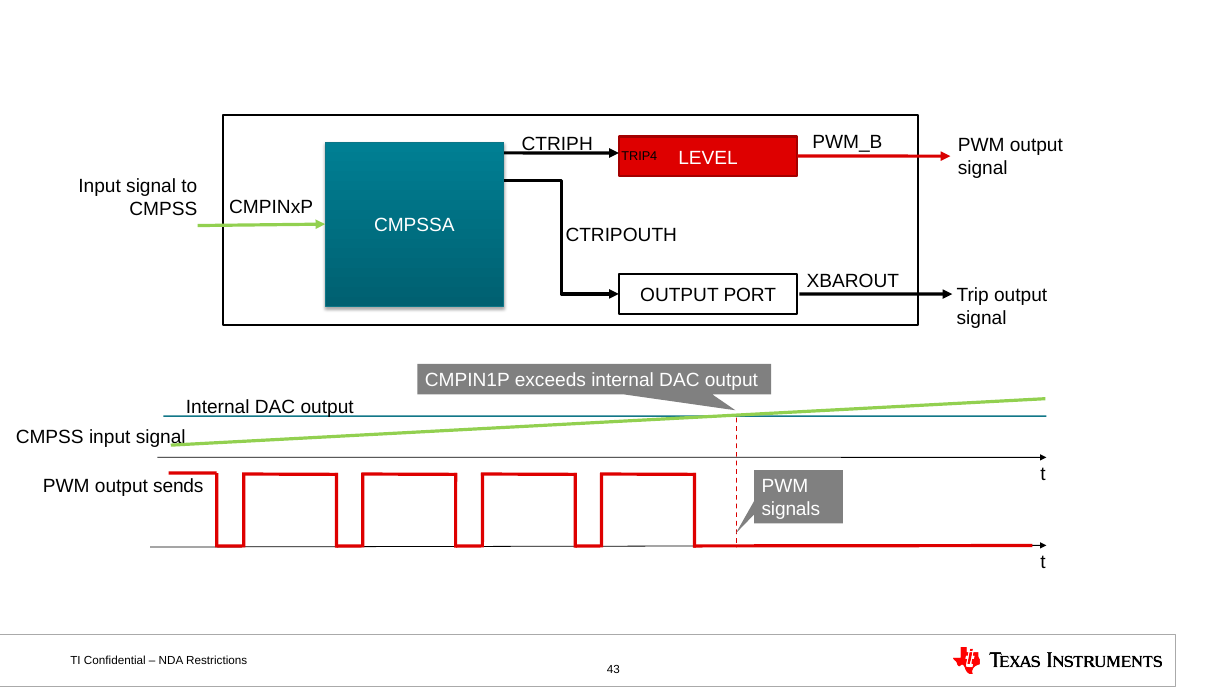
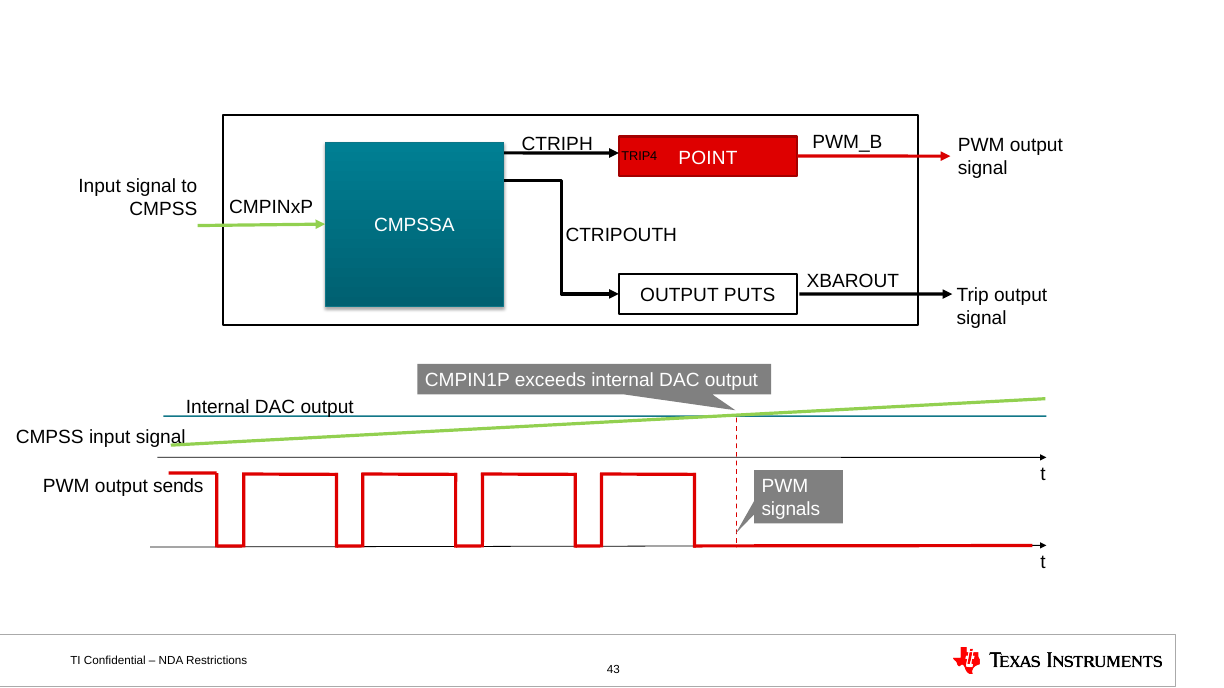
LEVEL: LEVEL -> POINT (708, 158)
PORT: PORT -> PUTS (750, 296)
